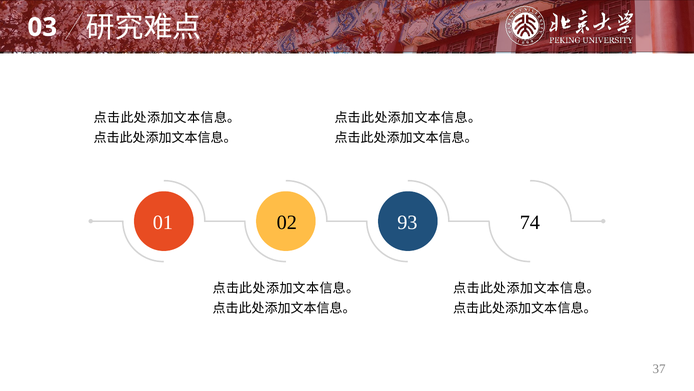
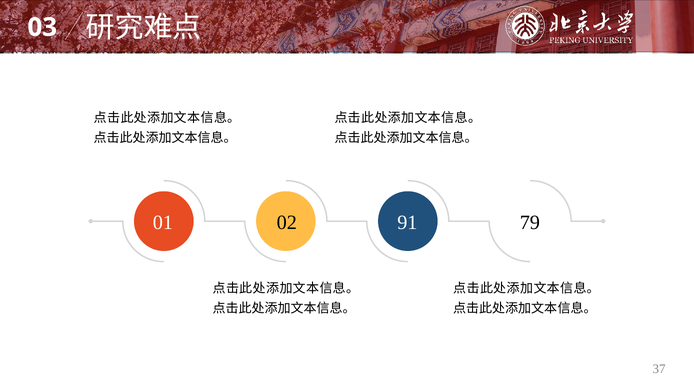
93: 93 -> 91 (407, 222)
74: 74 -> 79 (530, 222)
